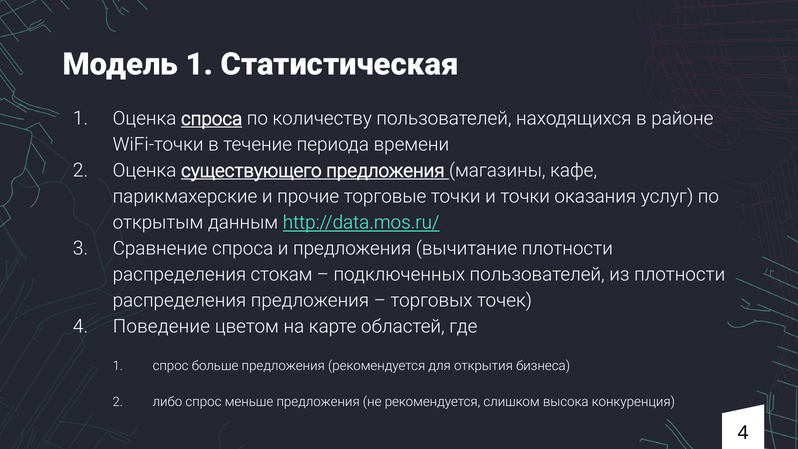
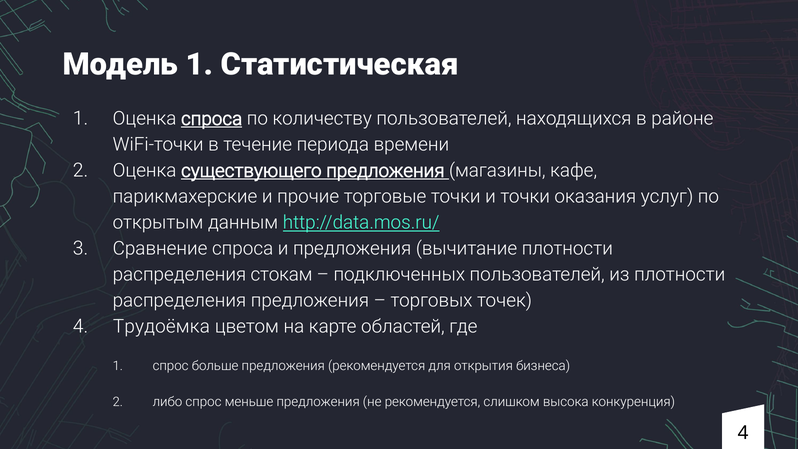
Поведение: Поведение -> Трудоёмка (161, 327)
